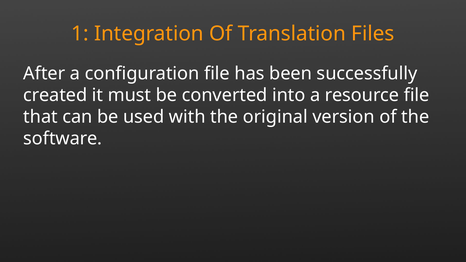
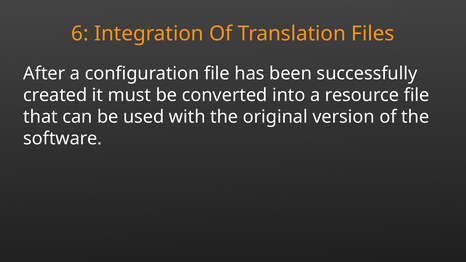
1: 1 -> 6 (80, 34)
